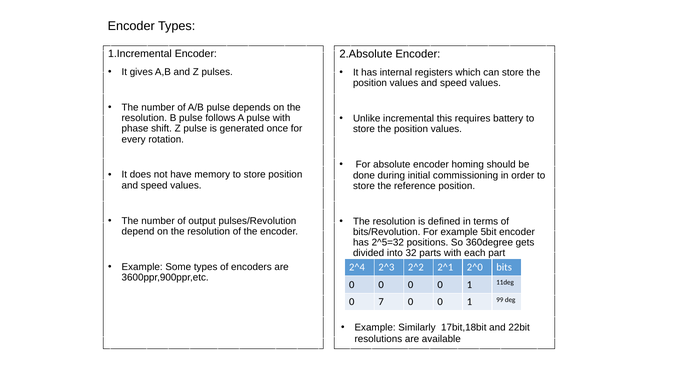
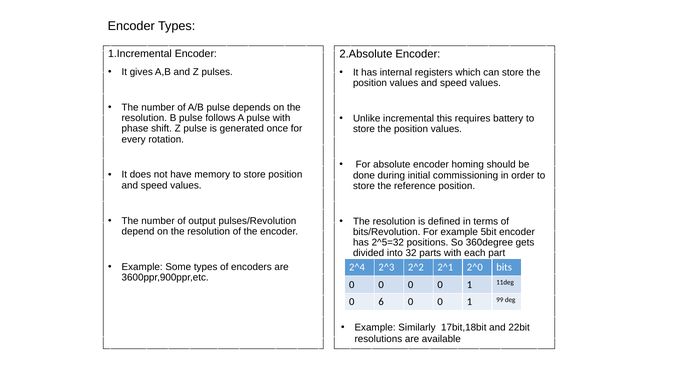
7: 7 -> 6 (381, 302)
